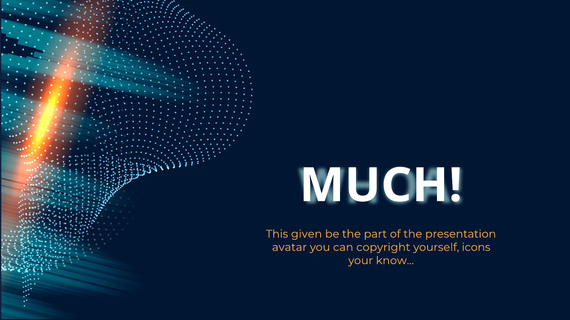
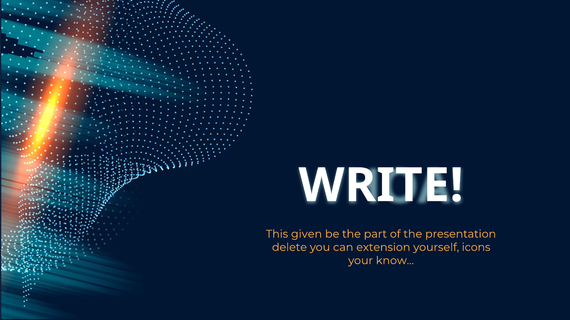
MUCH: MUCH -> WRITE (381, 186)
avatar: avatar -> delete (289, 248)
copyright: copyright -> extension (383, 248)
